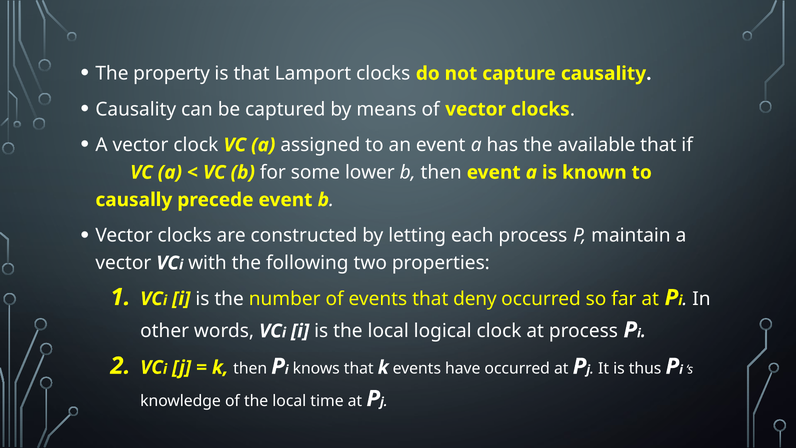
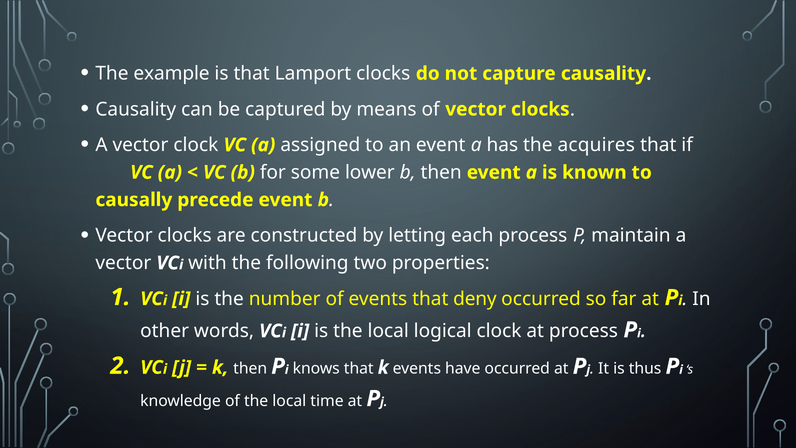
property: property -> example (172, 73)
available: available -> acquires (596, 145)
